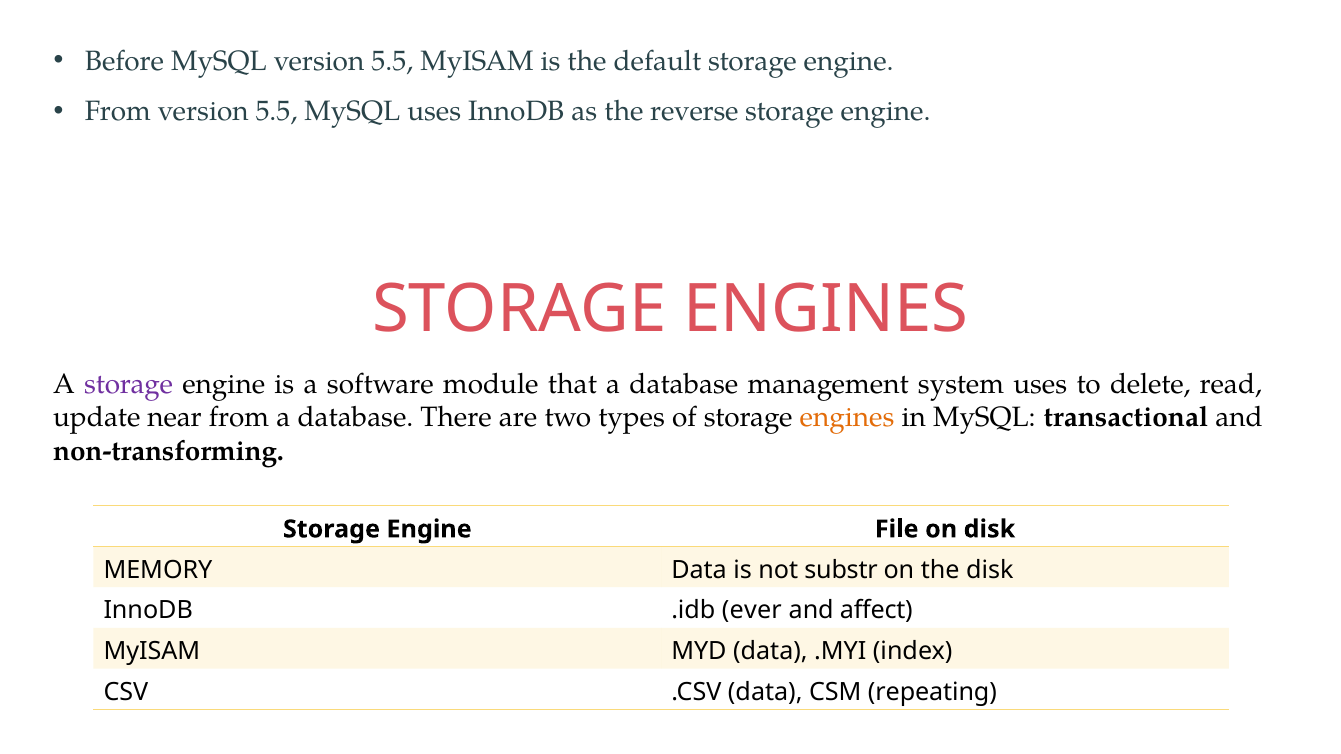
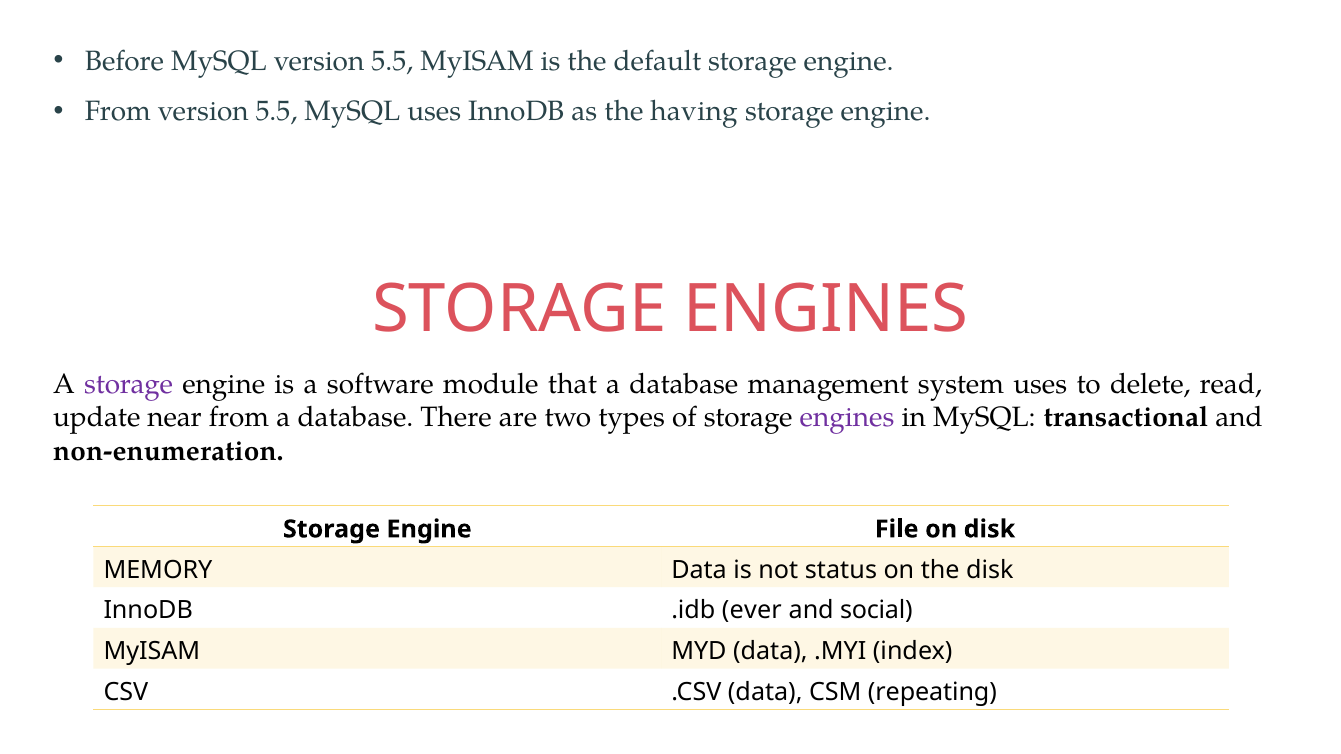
reverse: reverse -> having (694, 112)
engines colour: orange -> purple (847, 418)
non-transforming: non-transforming -> non-enumeration (168, 451)
substr: substr -> status (841, 570)
affect: affect -> social (876, 611)
